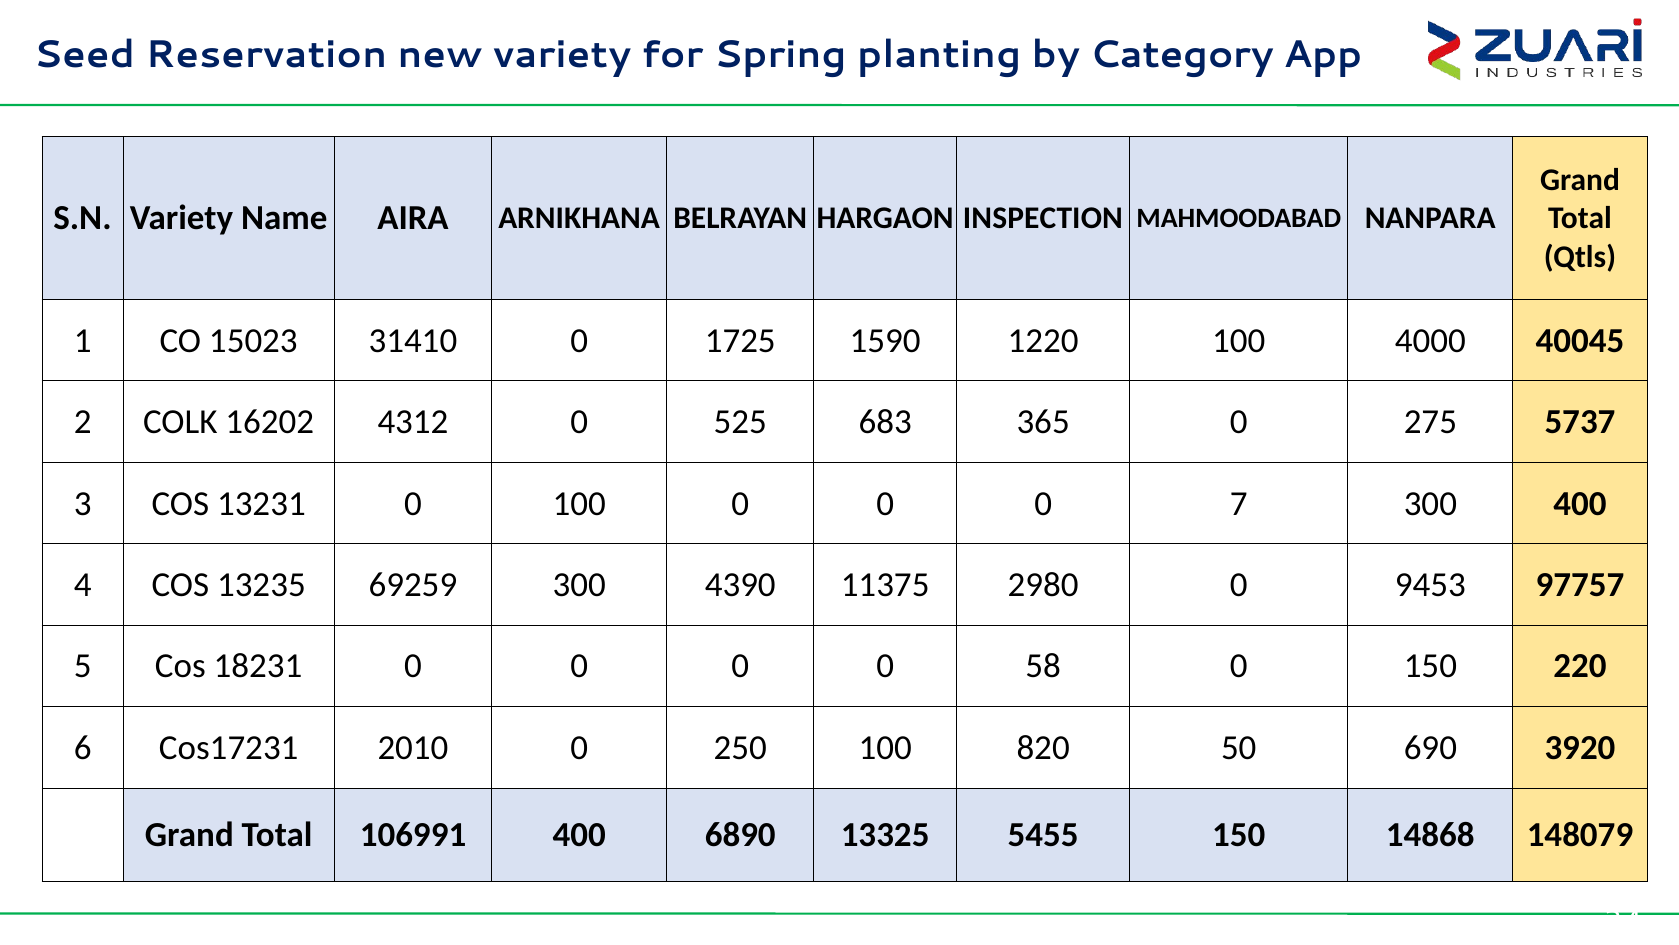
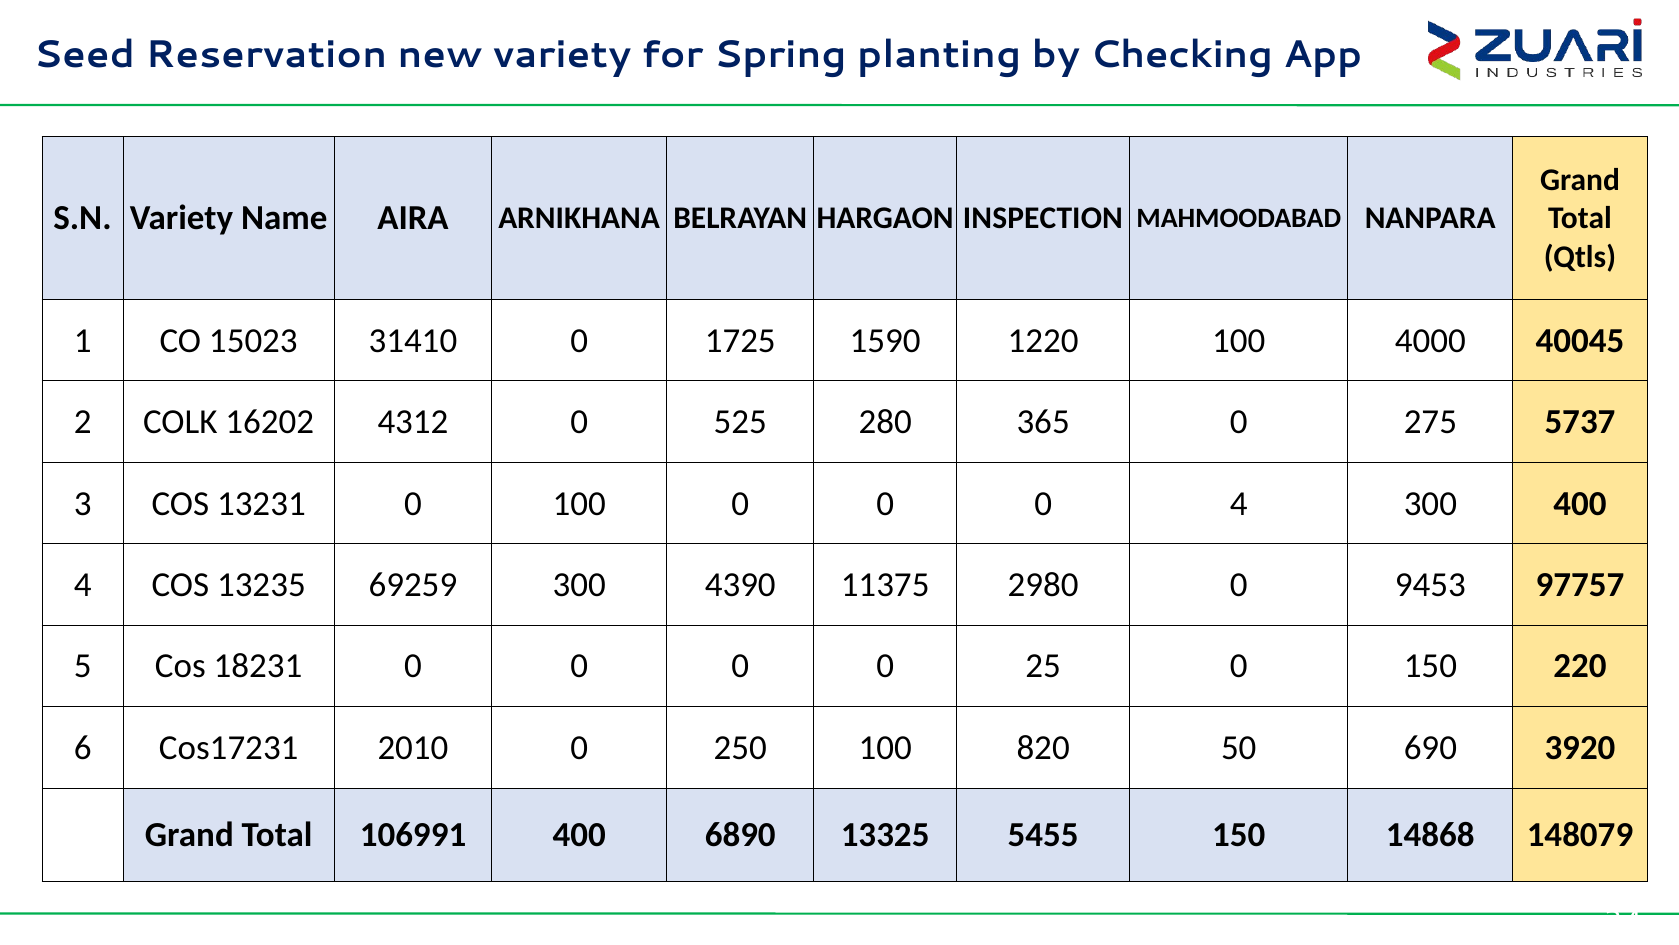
Category: Category -> Checking (1182, 55)
683: 683 -> 280 (885, 422)
0 7: 7 -> 4 (1239, 503)
58: 58 -> 25 (1043, 666)
